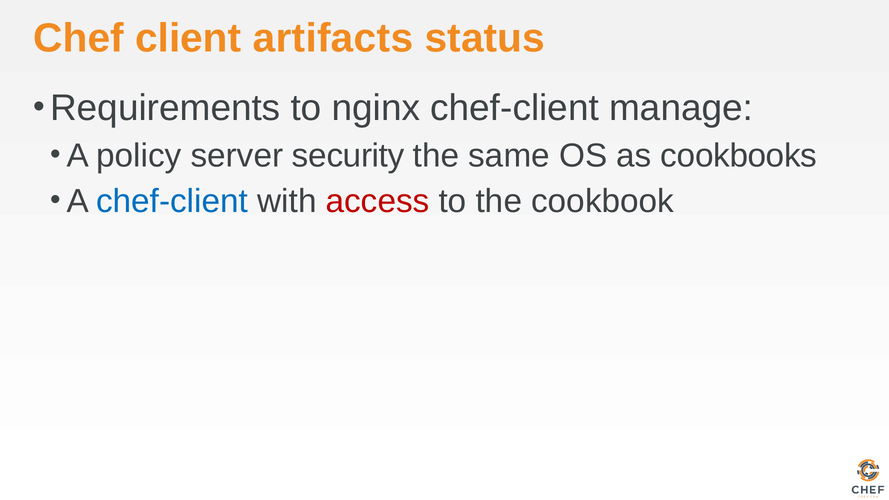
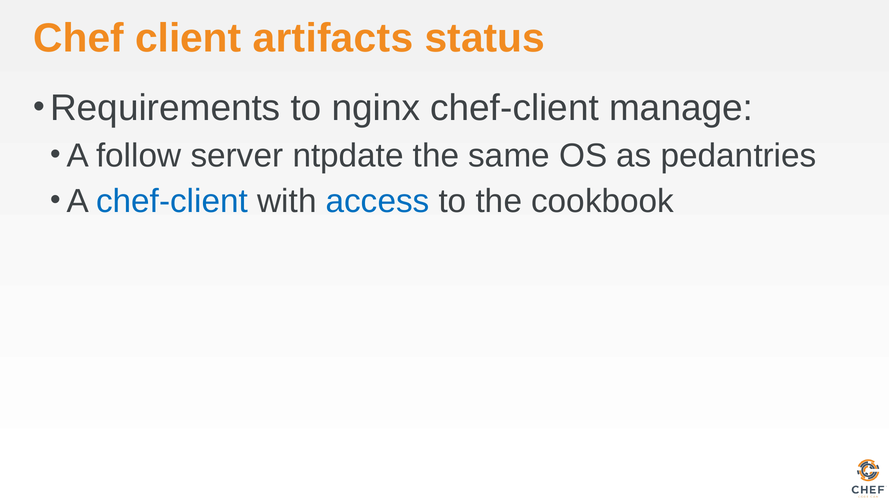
policy: policy -> follow (139, 156)
security: security -> ntpdate (348, 156)
cookbooks: cookbooks -> pedantries (739, 156)
access colour: red -> blue (378, 201)
